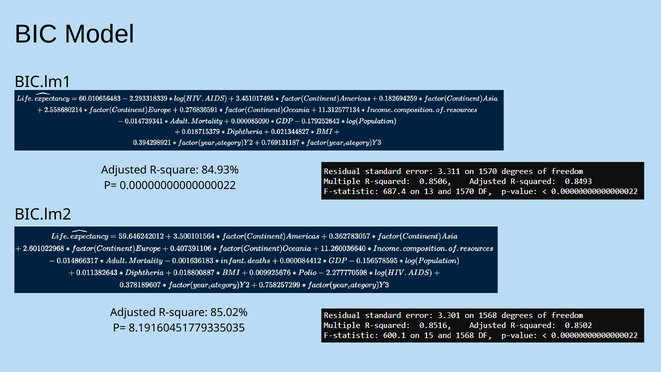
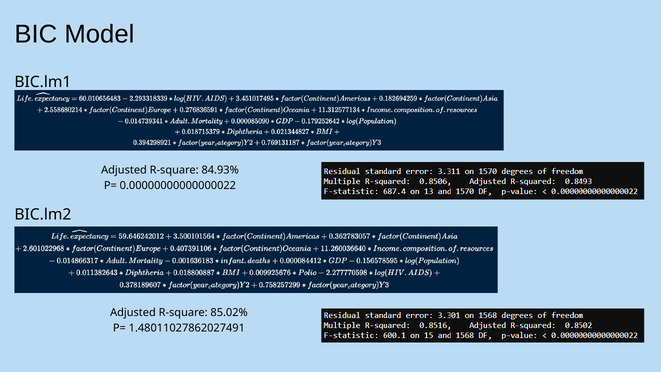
8.19160451779335035: 8.19160451779335035 -> 1.48011027862027491 (187, 328)
